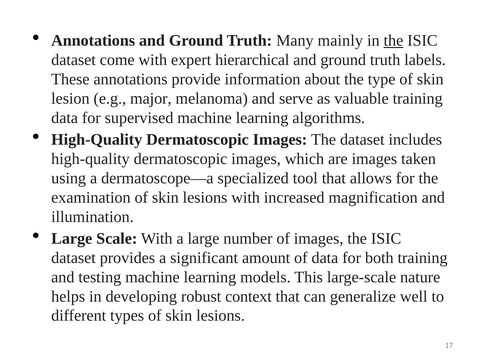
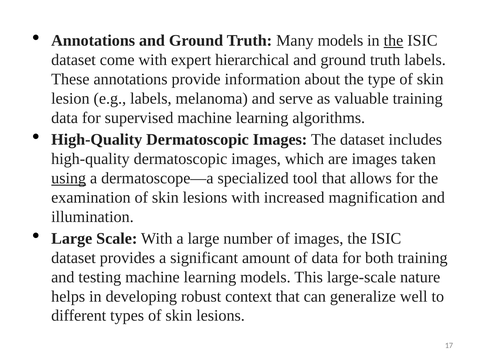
Many mainly: mainly -> models (340, 41)
e.g major: major -> labels (151, 98)
using underline: none -> present (69, 178)
